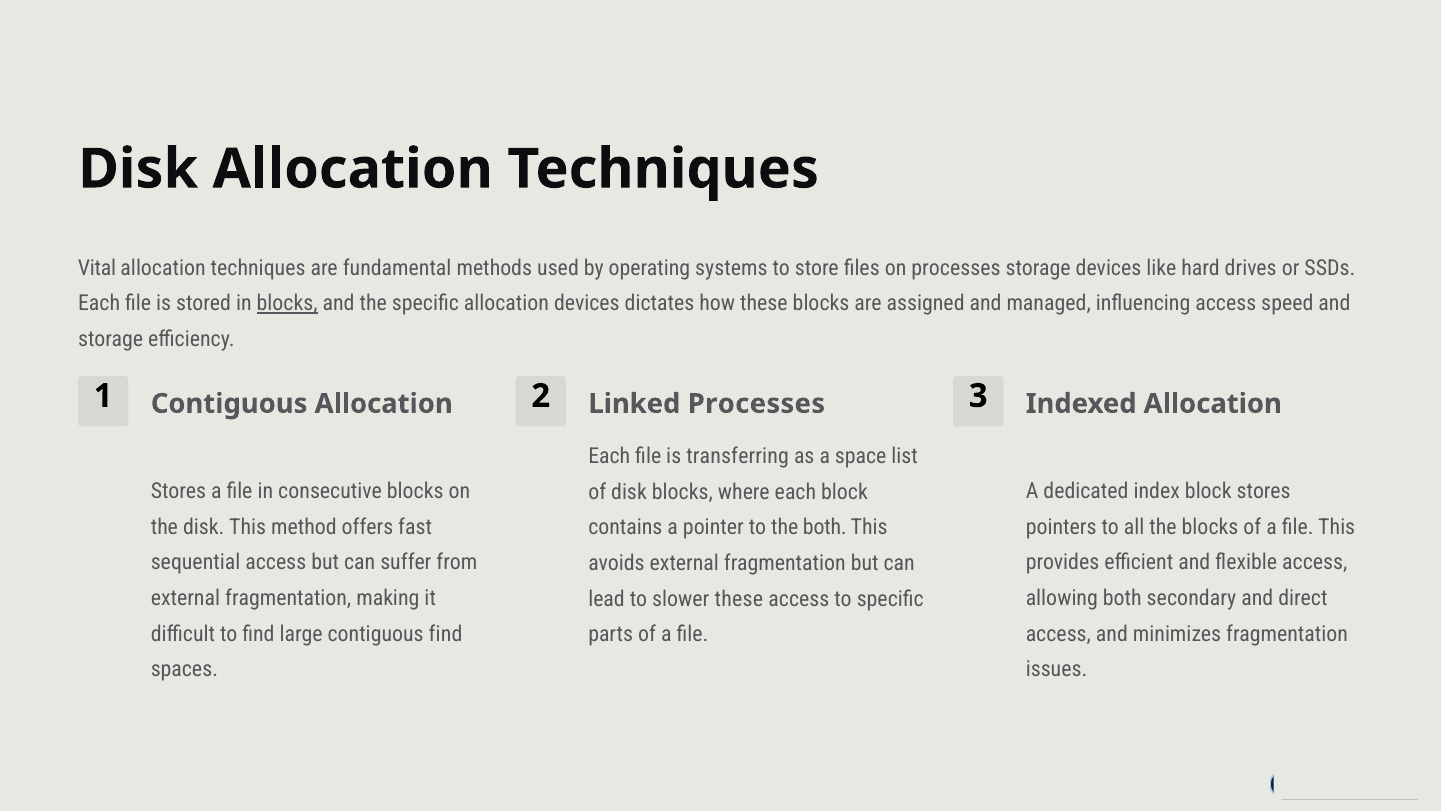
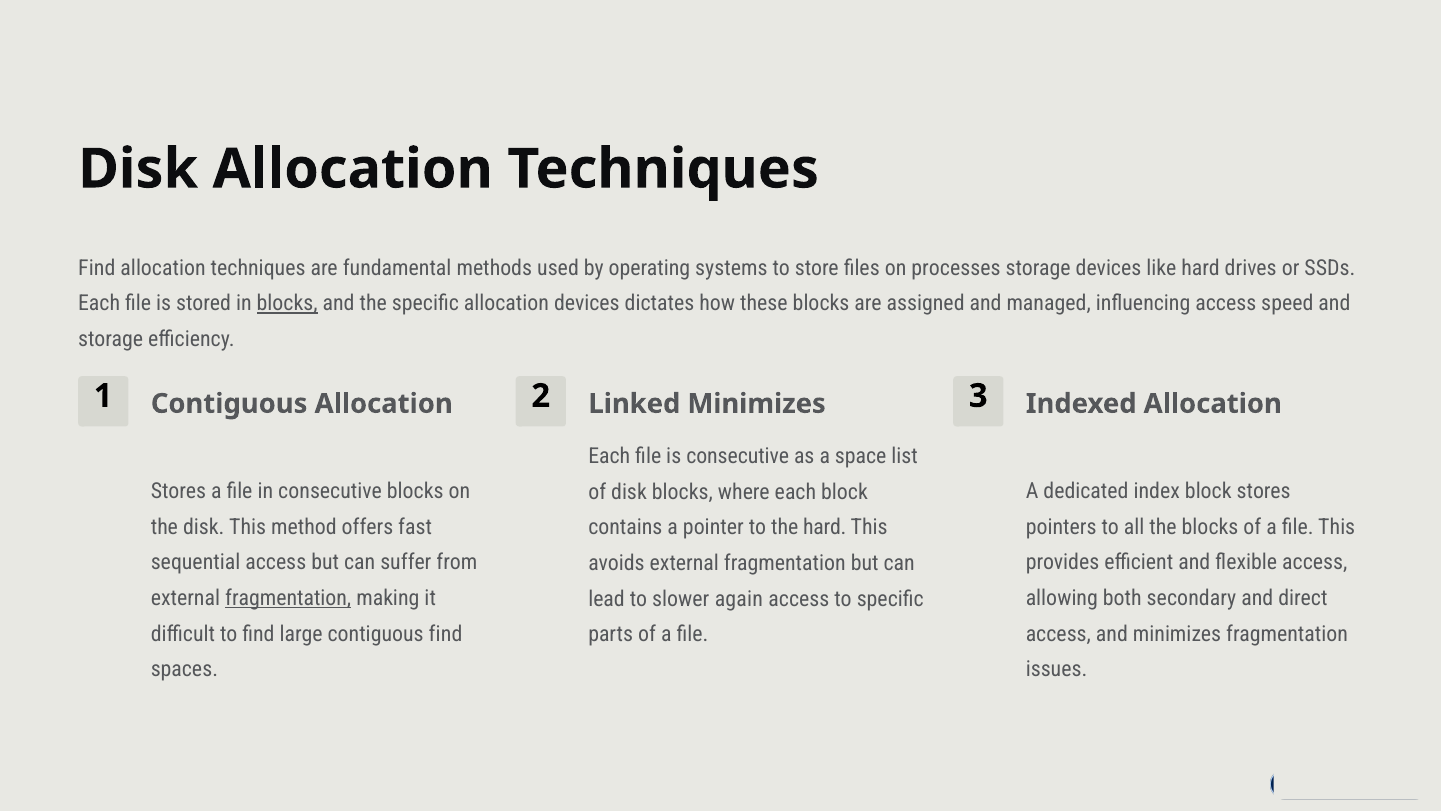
Vital: Vital -> Find (97, 268)
Linked Processes: Processes -> Minimizes (757, 404)
is transferring: transferring -> consecutive (738, 456)
the both: both -> hard (825, 527)
fragmentation underline: none -> present (288, 598)
slower these: these -> again (739, 599)
